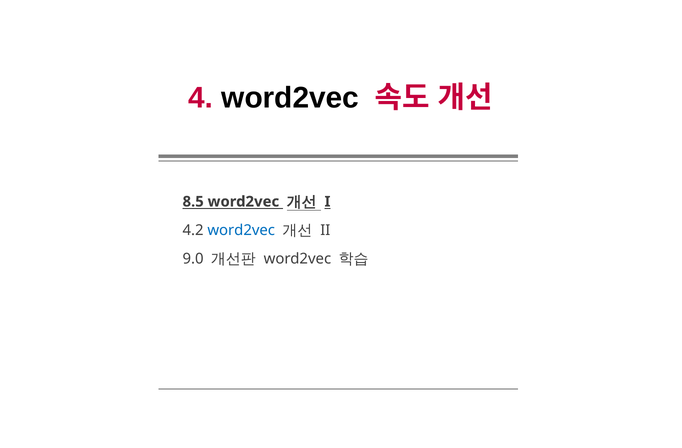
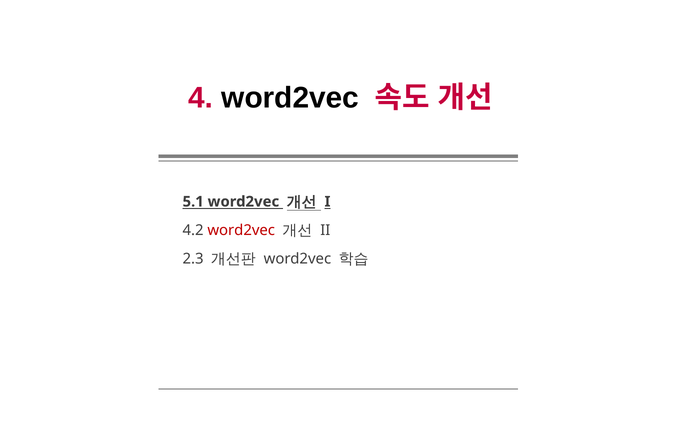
8.5: 8.5 -> 5.1 (193, 202)
word2vec colour: blue -> red (241, 230)
9.0: 9.0 -> 2.3 (193, 259)
